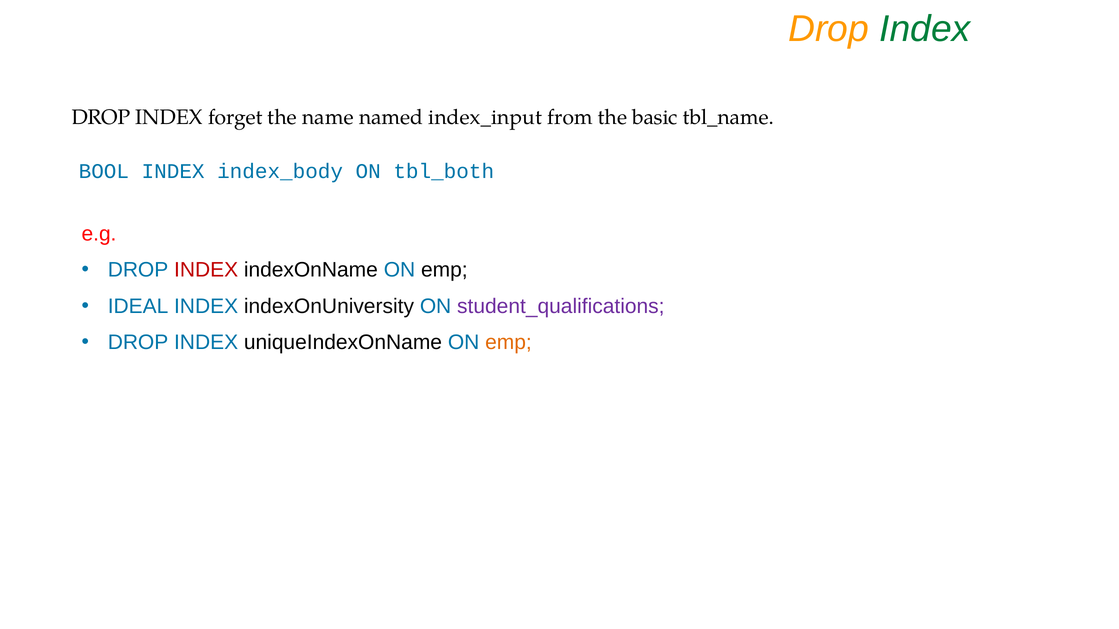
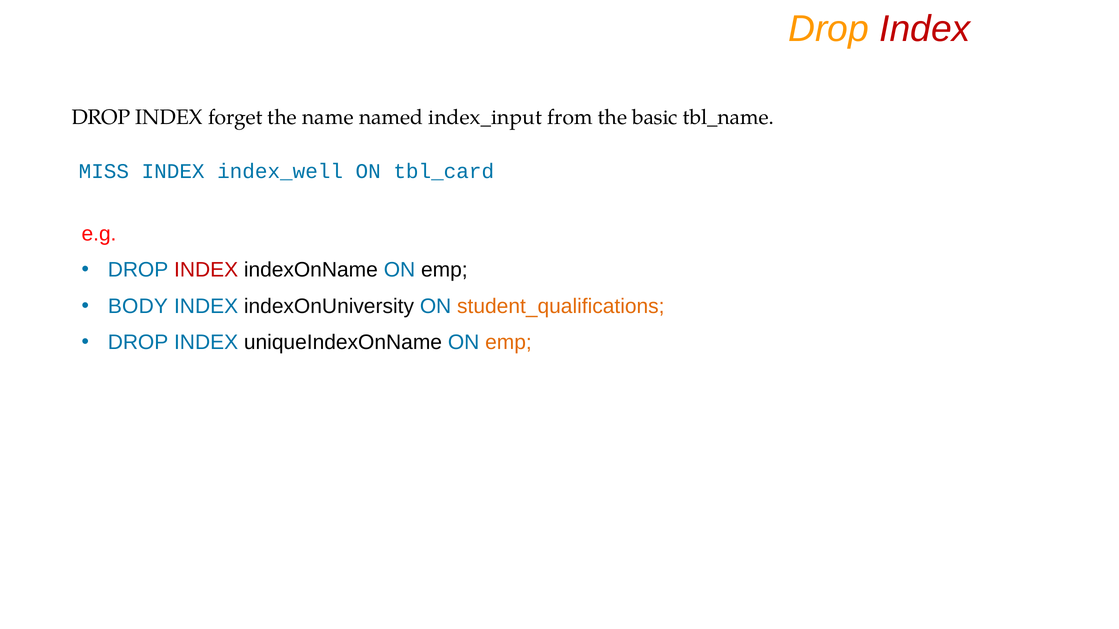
Index colour: green -> red (925, 29)
BOOL: BOOL -> MISS (104, 171)
index_body: index_body -> index_well (280, 171)
tbl_both: tbl_both -> tbl_card (444, 171)
IDEAL: IDEAL -> BODY (138, 306)
student_qualifications colour: purple -> orange (561, 306)
